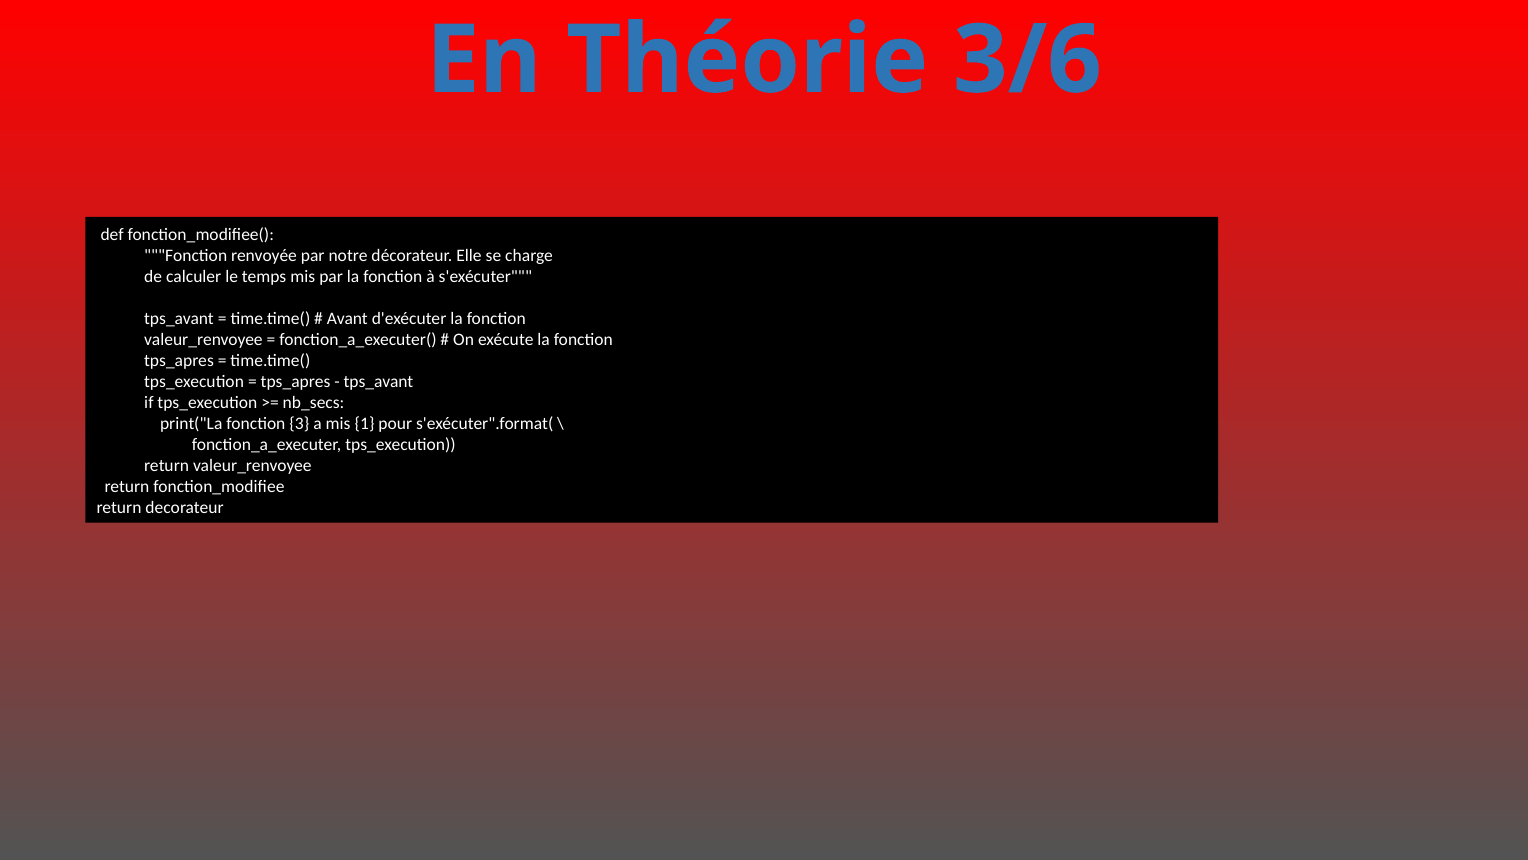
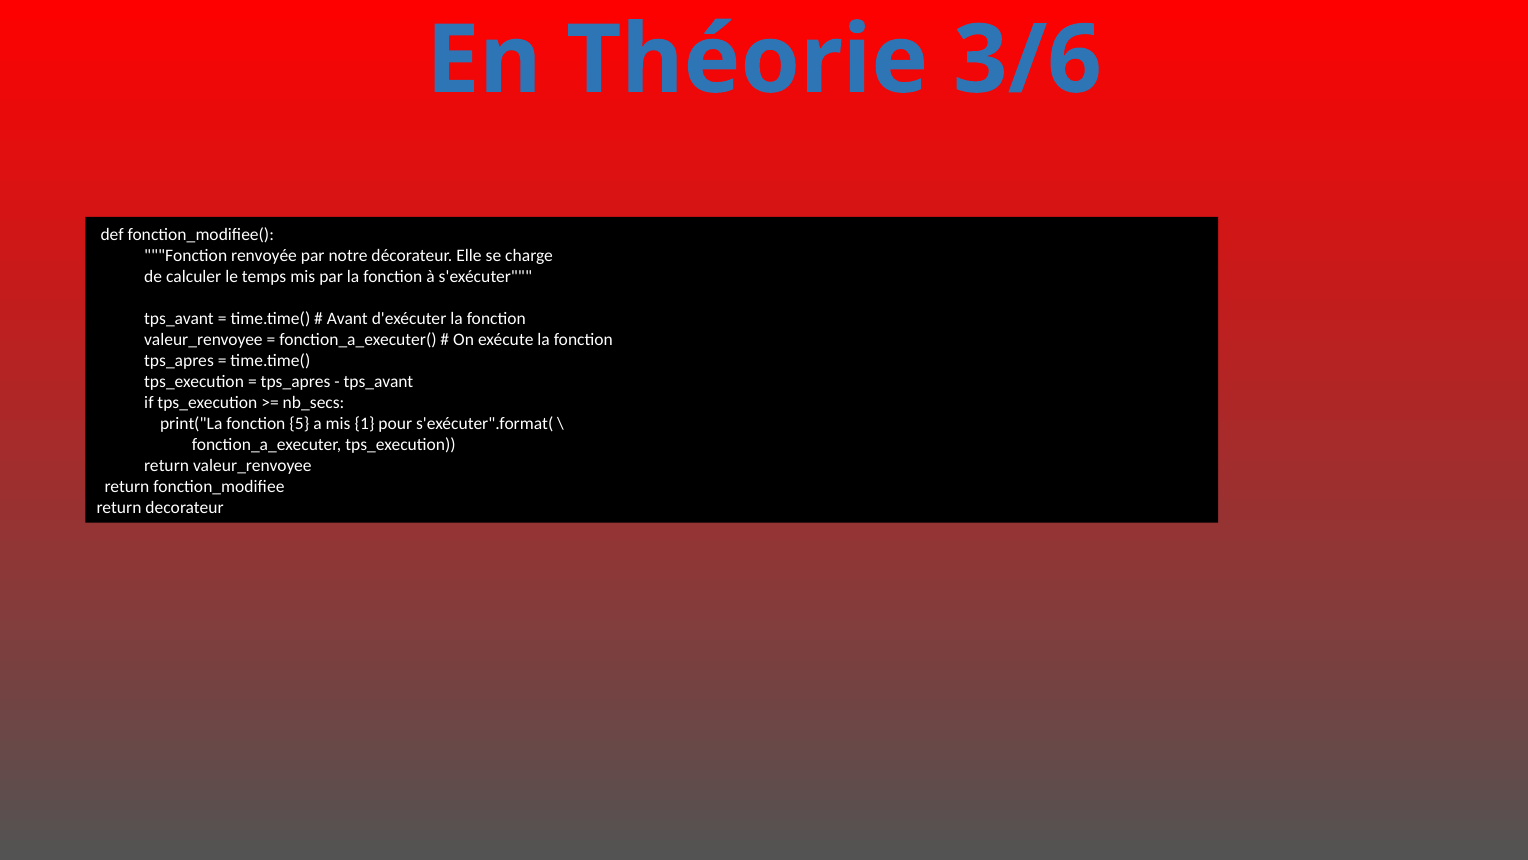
3: 3 -> 5 (299, 423)
